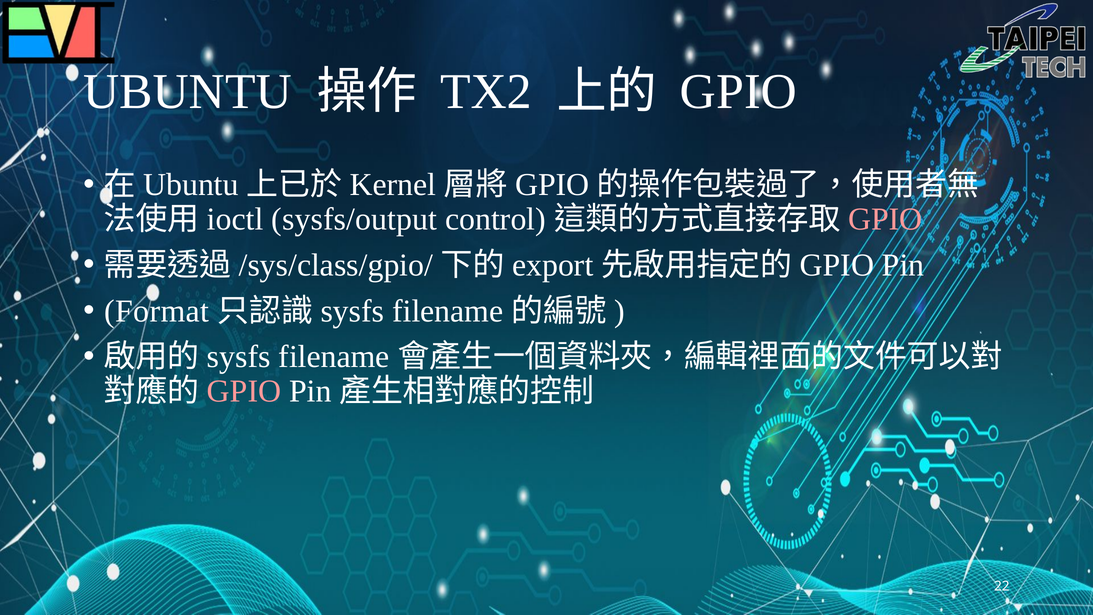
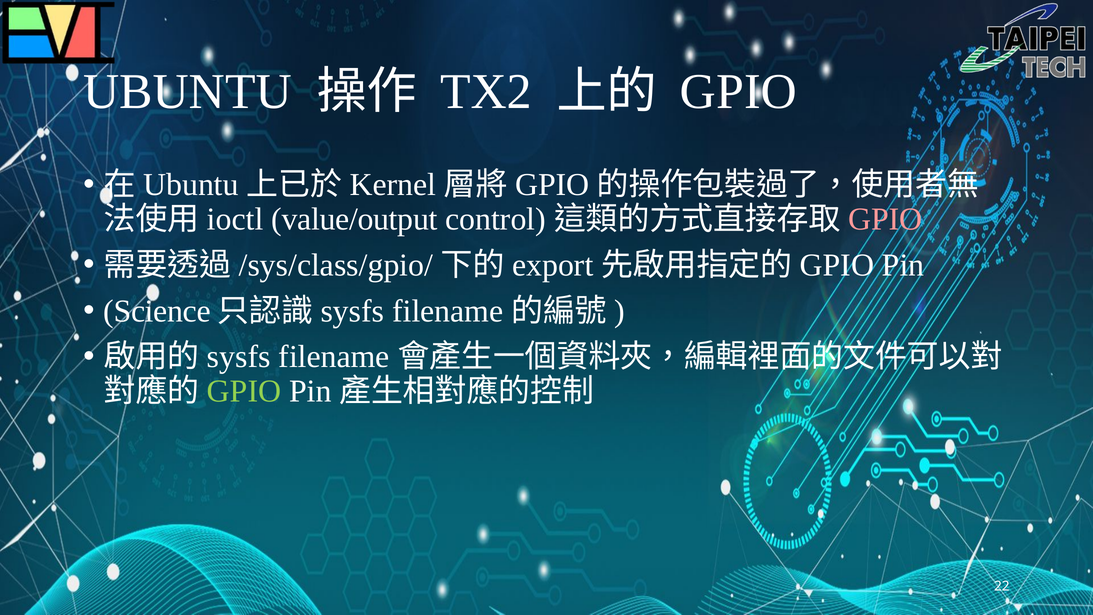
sysfs/output: sysfs/output -> value/output (354, 219)
Format: Format -> Science (157, 311)
GPIO colour: pink -> light green (244, 391)
